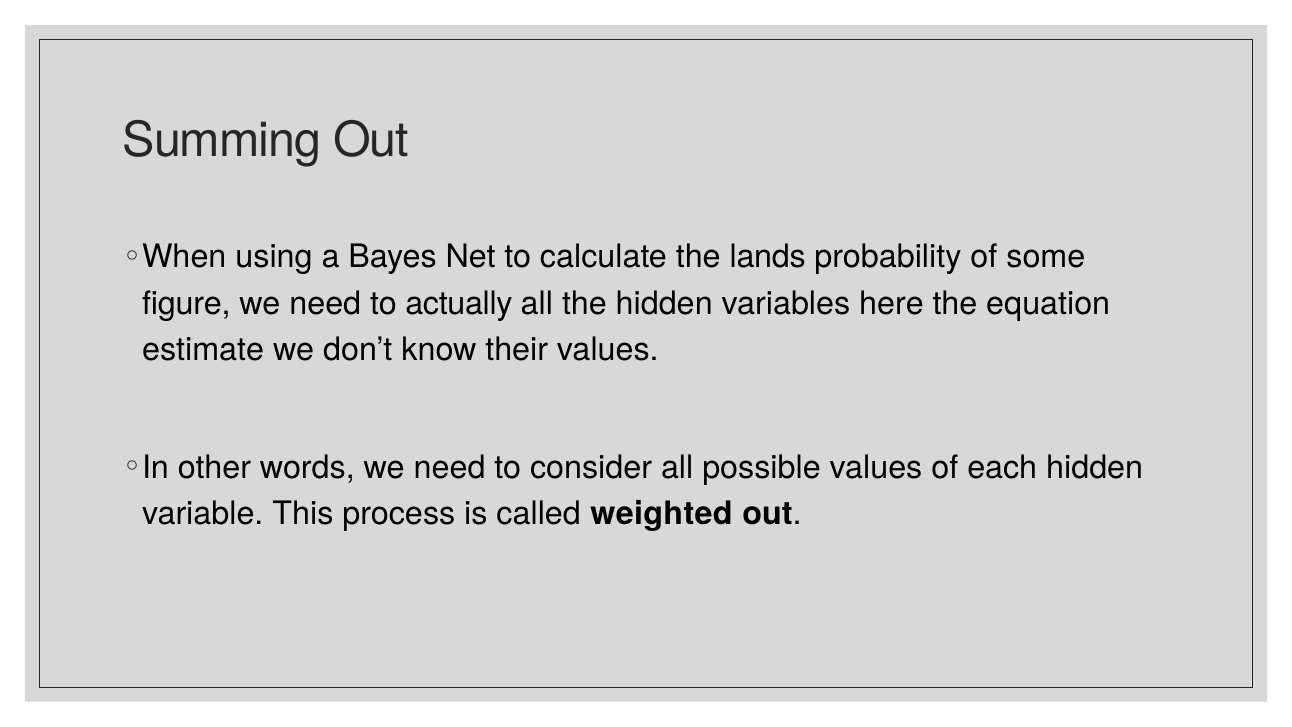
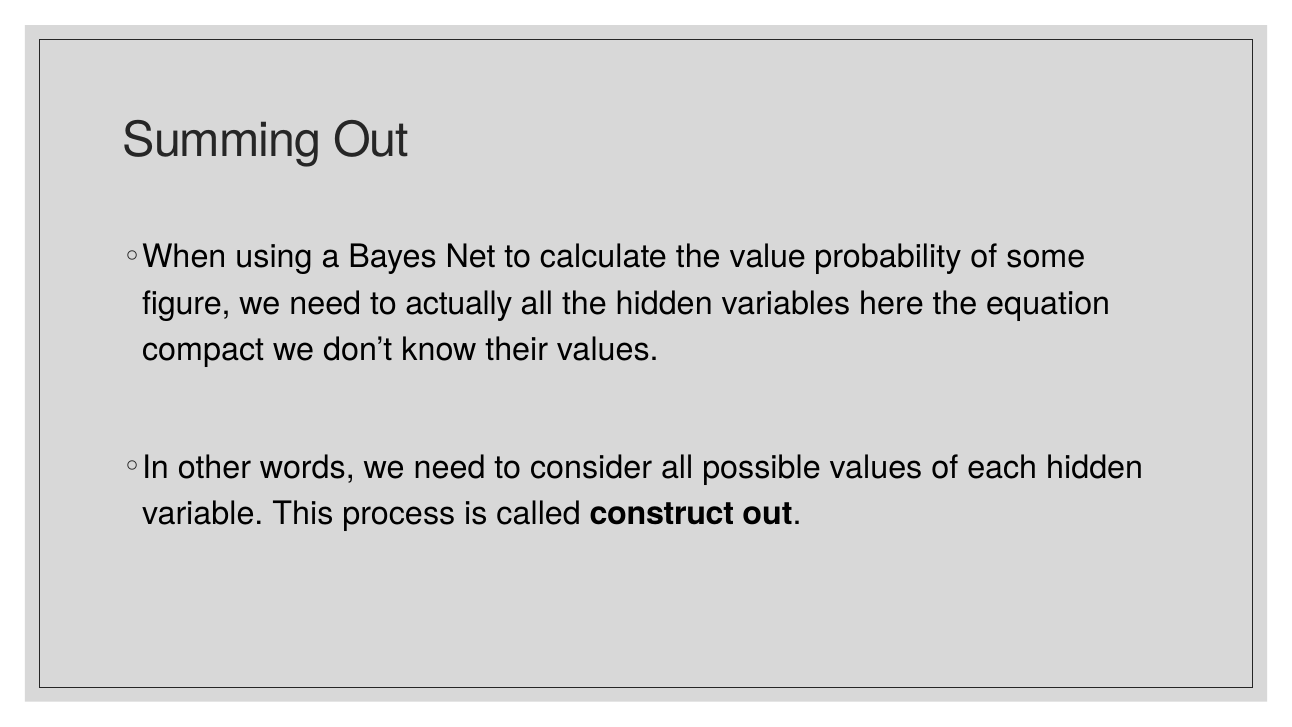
lands: lands -> value (768, 257)
estimate: estimate -> compact (203, 350)
weighted: weighted -> construct (662, 514)
